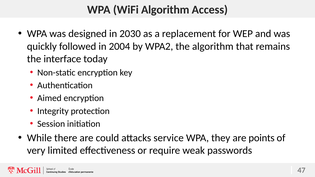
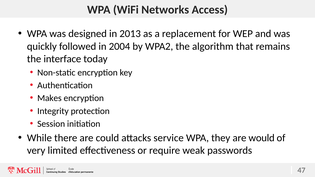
WiFi Algorithm: Algorithm -> Networks (165, 10)
2030: 2030 -> 2013 (130, 34)
Aimed: Aimed -> Makes (49, 98)
points: points -> would (262, 138)
